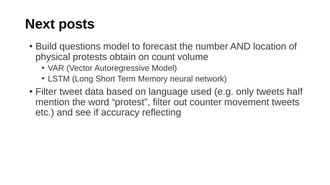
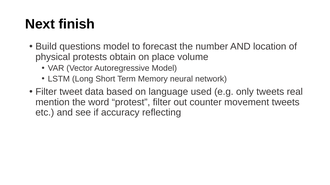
posts: posts -> finish (77, 24)
count: count -> place (163, 57)
half: half -> real (295, 92)
